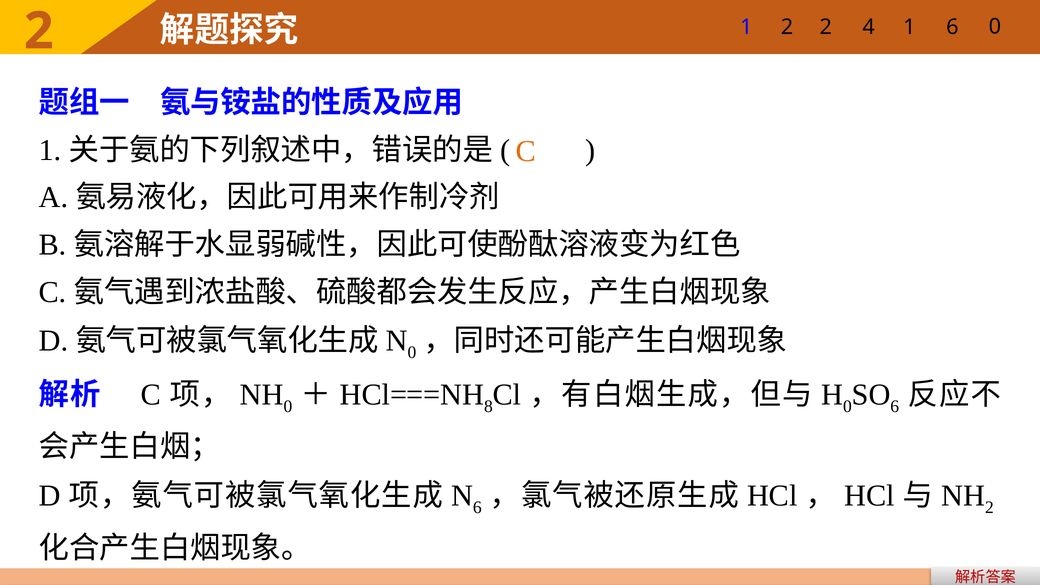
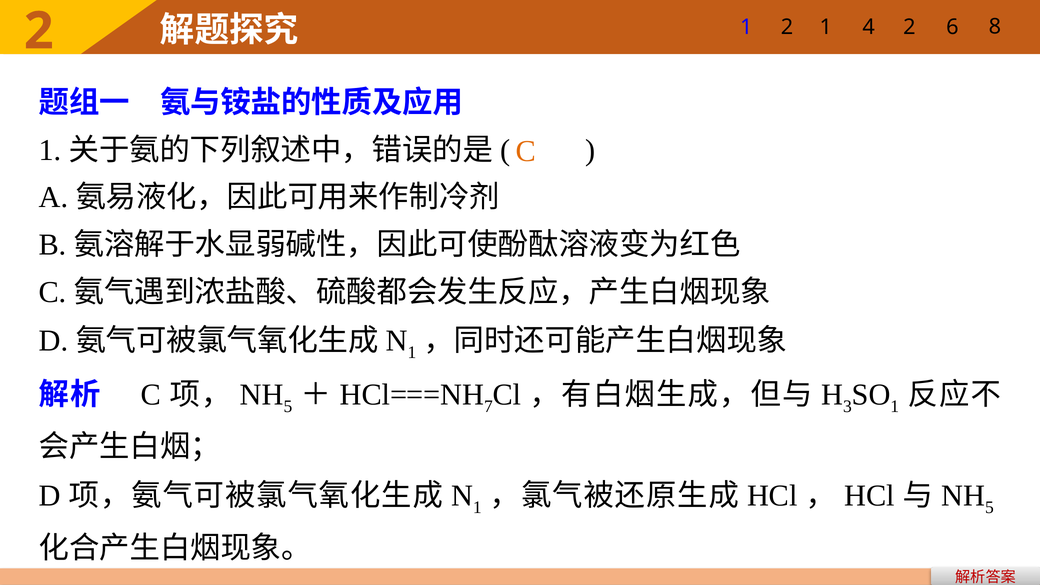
2 2: 2 -> 1 (826, 27)
4 1: 1 -> 2 (909, 27)
6 0: 0 -> 8 (995, 27)
0: 0 -> 1 (412, 353)
0: 0 -> 5 (288, 407)
8: 8 -> 7 (488, 407)
0: 0 -> 3 (847, 407)
6: 6 -> 1 (895, 407)
6: 6 -> 1 (477, 508)
2: 2 -> 5 (989, 508)
